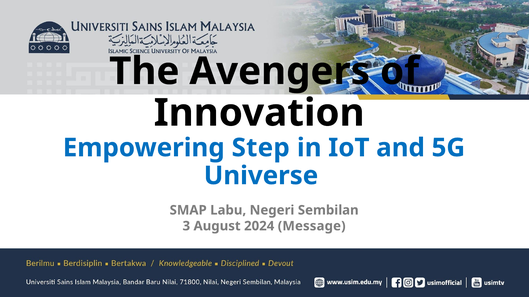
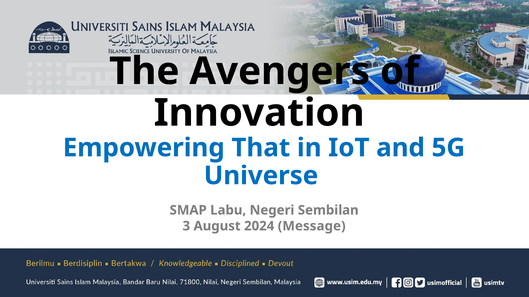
Step: Step -> That (261, 148)
